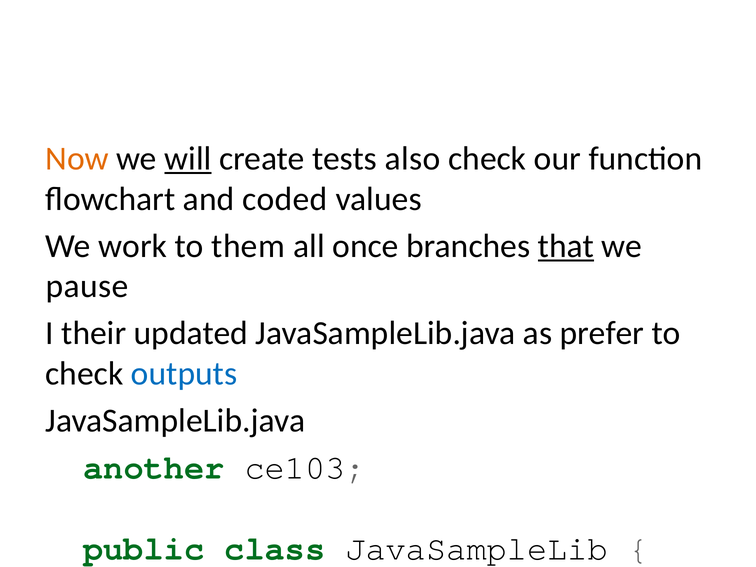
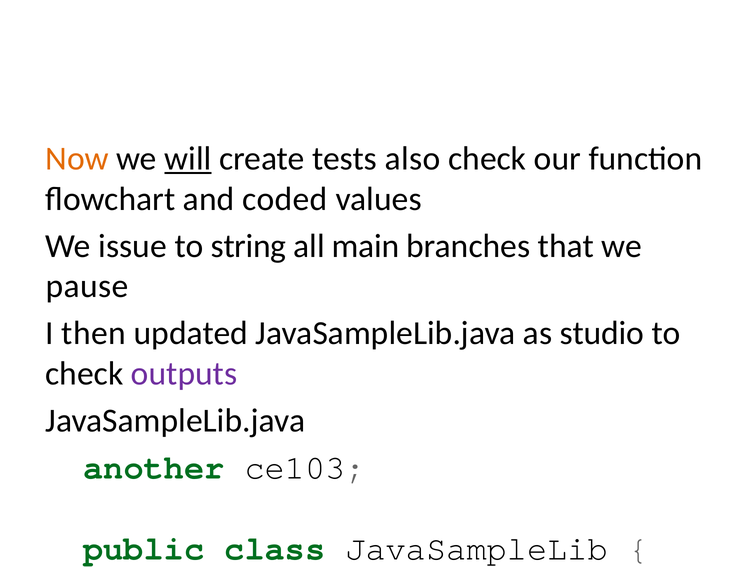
work: work -> issue (133, 246)
to them: them -> string (248, 246)
once: once -> main (366, 246)
that underline: present -> none (566, 246)
their: their -> then (94, 333)
prefer: prefer -> studio (602, 333)
outputs colour: blue -> purple (184, 374)
